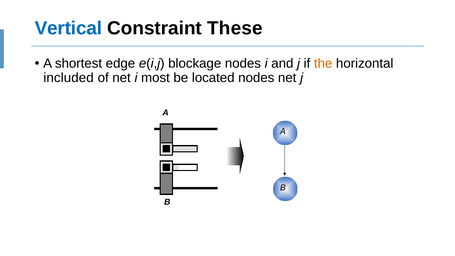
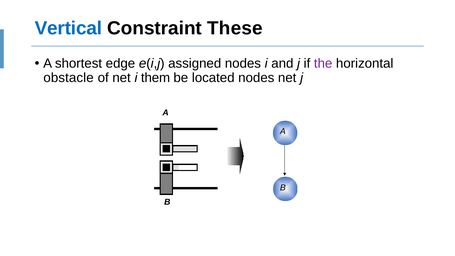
blockage: blockage -> assigned (195, 64)
the colour: orange -> purple (323, 64)
included: included -> obstacle (69, 78)
most: most -> them (156, 78)
